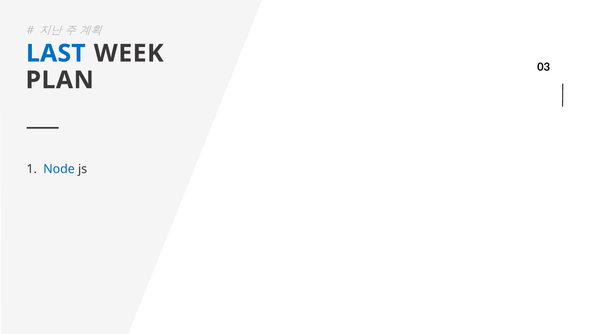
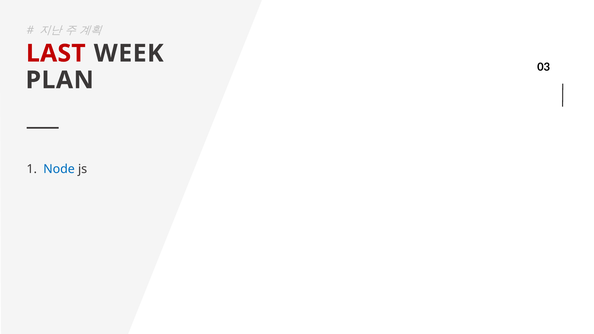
LAST colour: blue -> red (56, 53)
